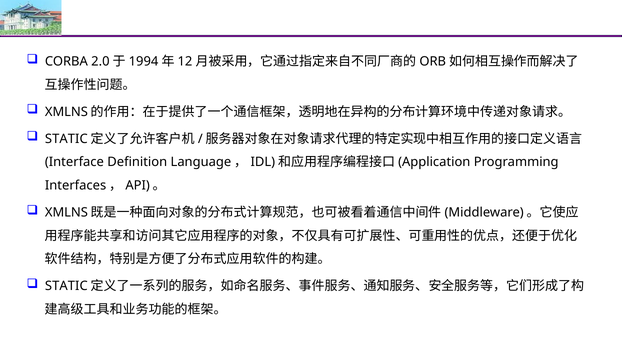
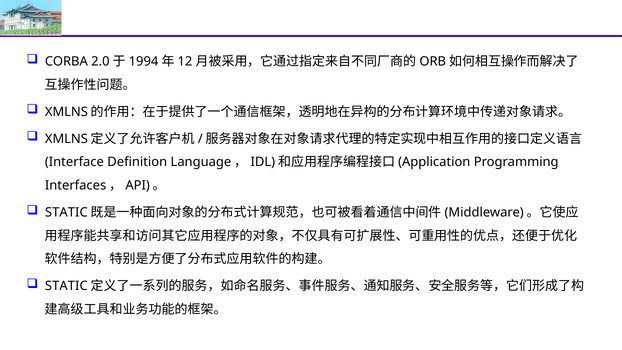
STATIC: STATIC -> XMLNS (66, 139)
XMLNS: XMLNS -> STATIC (66, 212)
